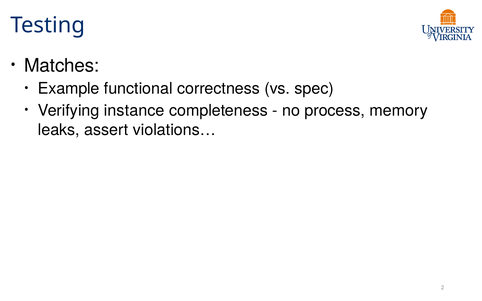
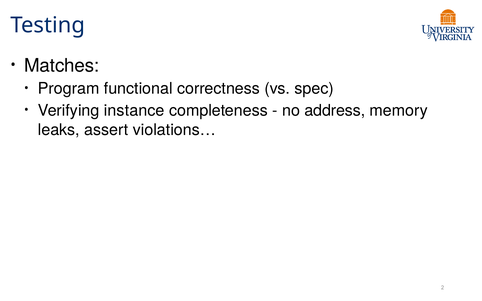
Example: Example -> Program (69, 89)
process: process -> address (335, 111)
